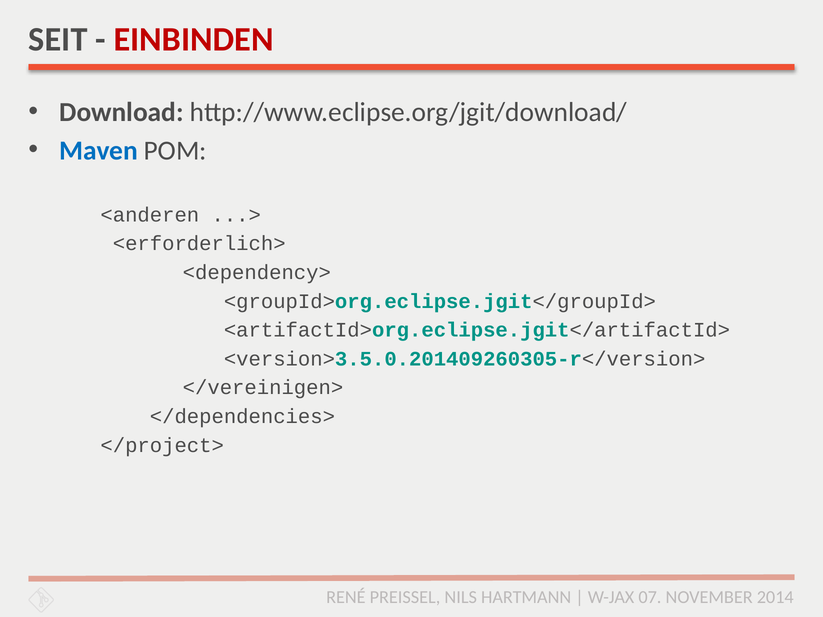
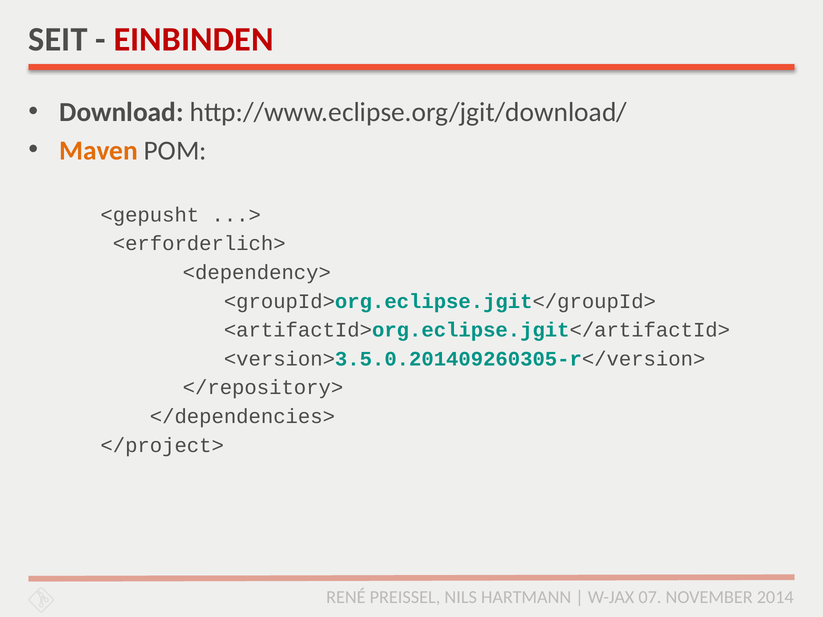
Maven colour: blue -> orange (99, 151)
<anderen: <anderen -> <gepusht (150, 215)
</vereinigen>: </vereinigen> -> </repository> (263, 388)
